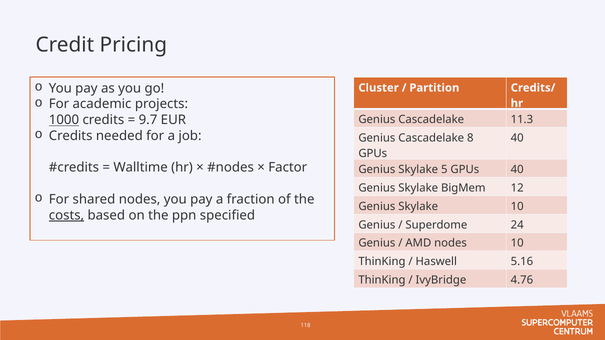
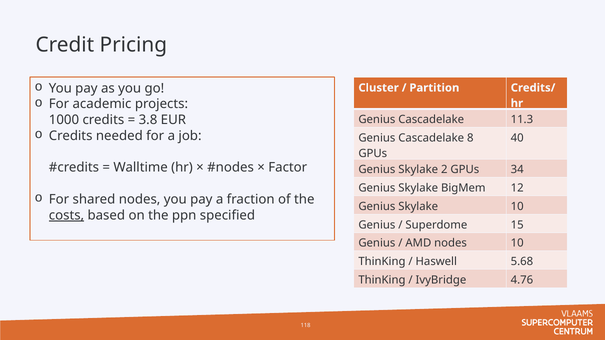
1000 underline: present -> none (64, 120)
9.7: 9.7 -> 3.8 (148, 120)
5: 5 -> 2 (444, 170)
40: 40 -> 34 (517, 170)
24: 24 -> 15 (517, 225)
5.16: 5.16 -> 5.68 (522, 262)
